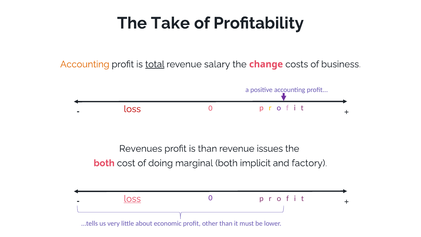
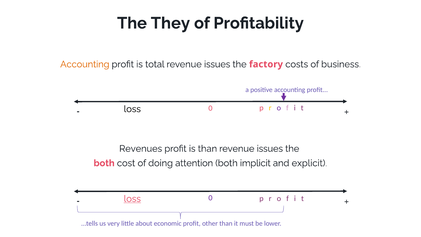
Take: Take -> They (170, 23)
total underline: present -> none (155, 64)
salary: salary -> issues (217, 64)
change: change -> factory (266, 64)
loss colour: red -> black (132, 109)
marginal: marginal -> attention (194, 163)
factory: factory -> explicit (309, 163)
